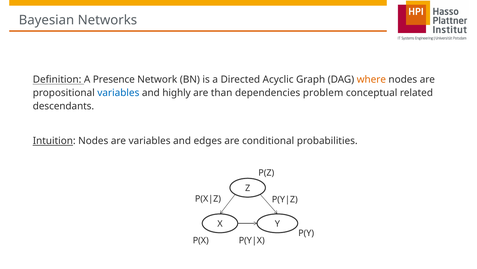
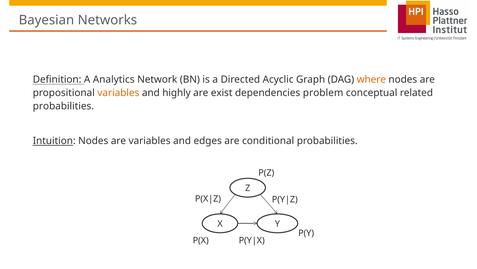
Presence: Presence -> Analytics (114, 79)
variables colour: blue -> orange (118, 93)
than: than -> exist (222, 93)
descendants: descendants -> probabilities (63, 106)
